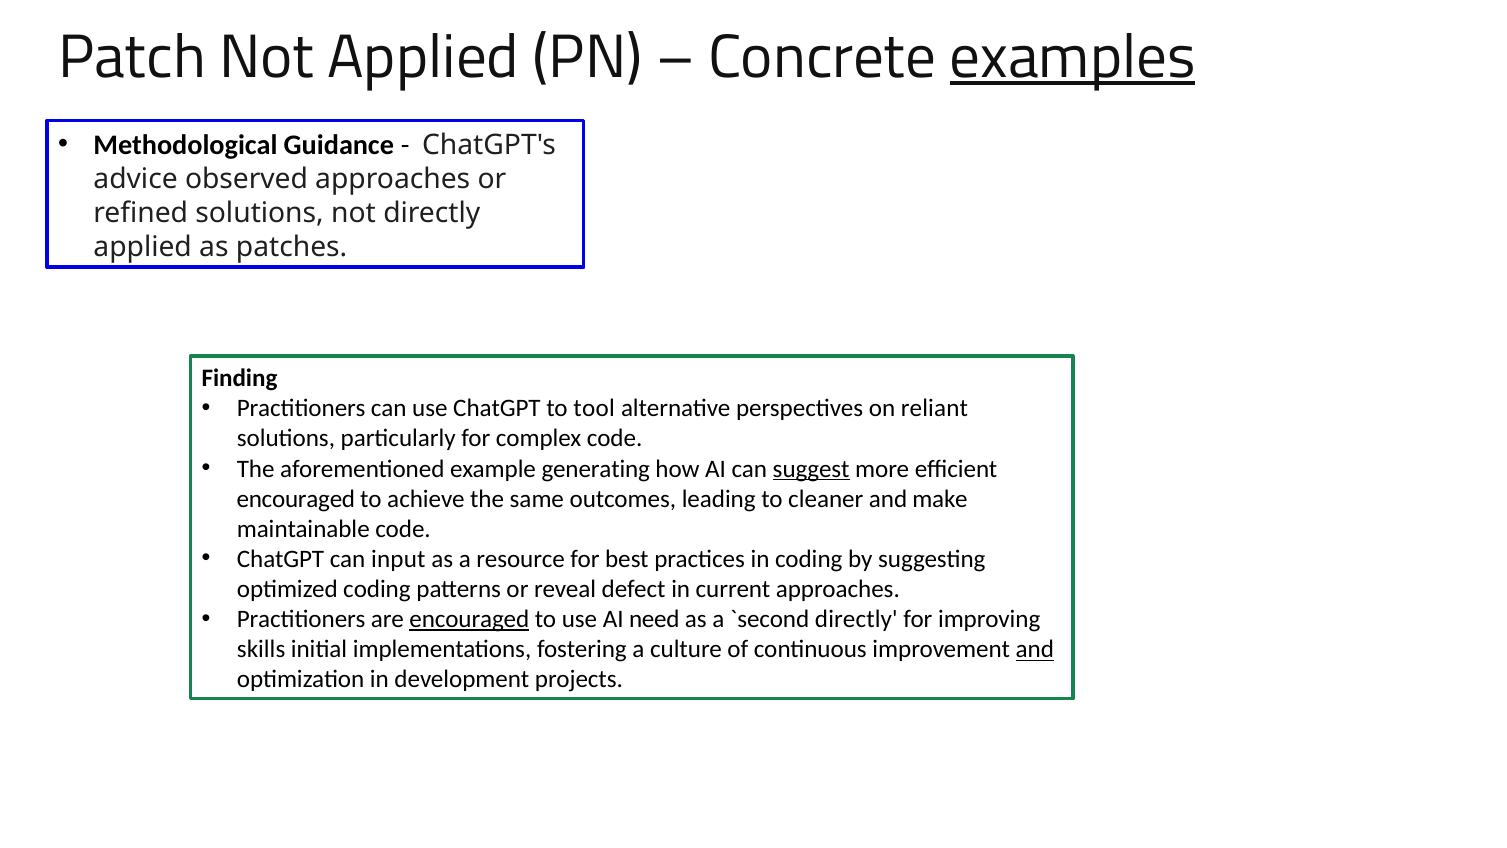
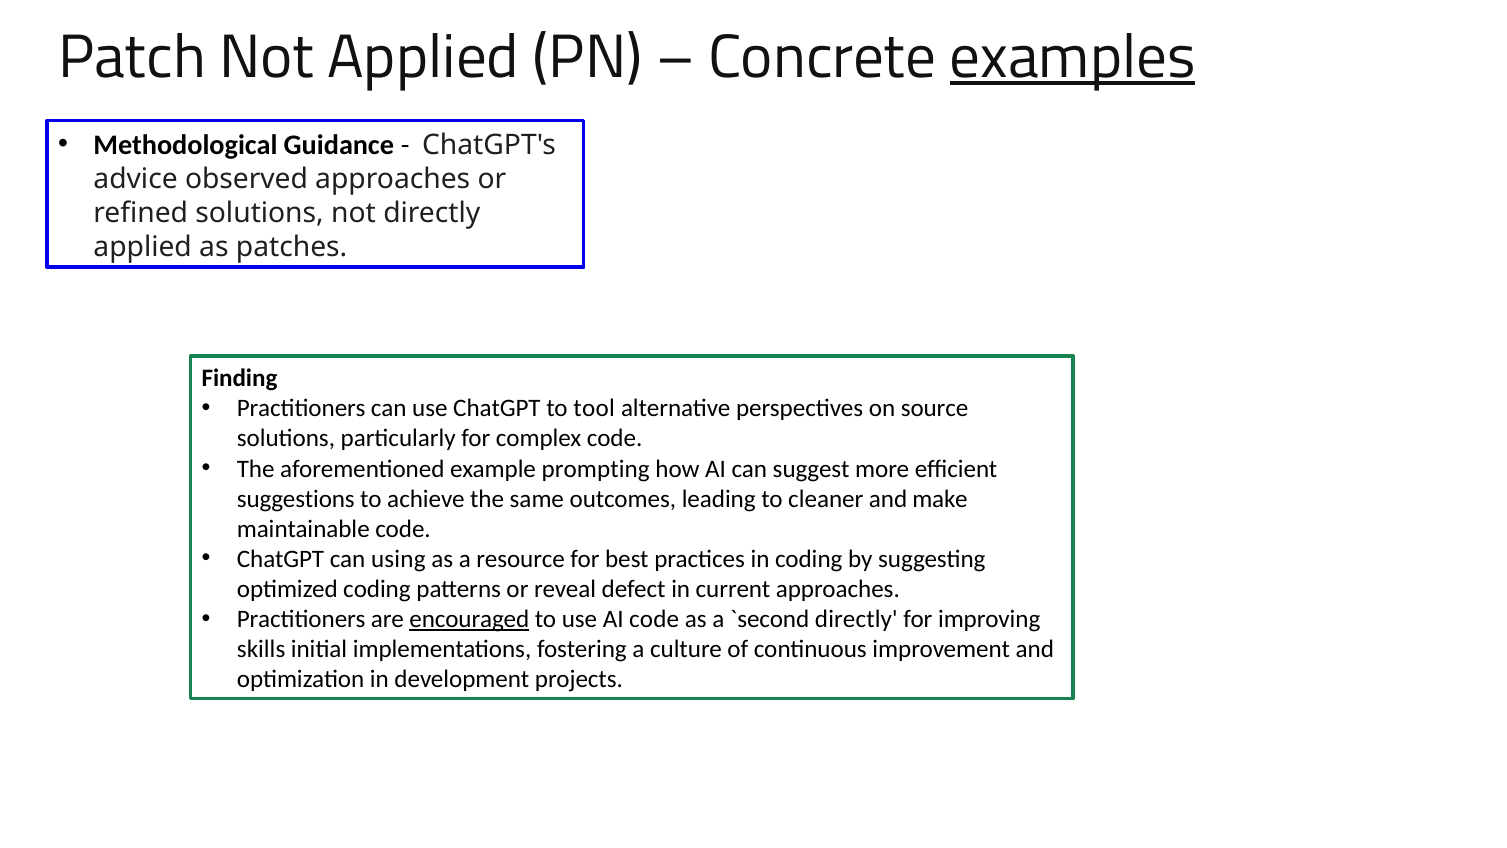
reliant: reliant -> source (935, 408)
generating: generating -> prompting (596, 469)
suggest underline: present -> none (811, 469)
encouraged: encouraged -> suggestions (296, 499)
input: input -> using (398, 559)
AI need: need -> code (654, 619)
and underline: present -> none (1035, 649)
